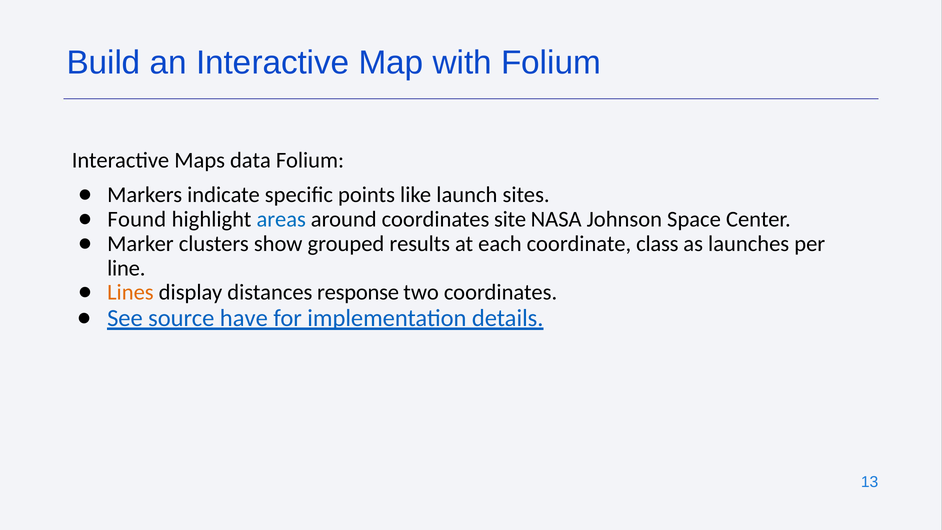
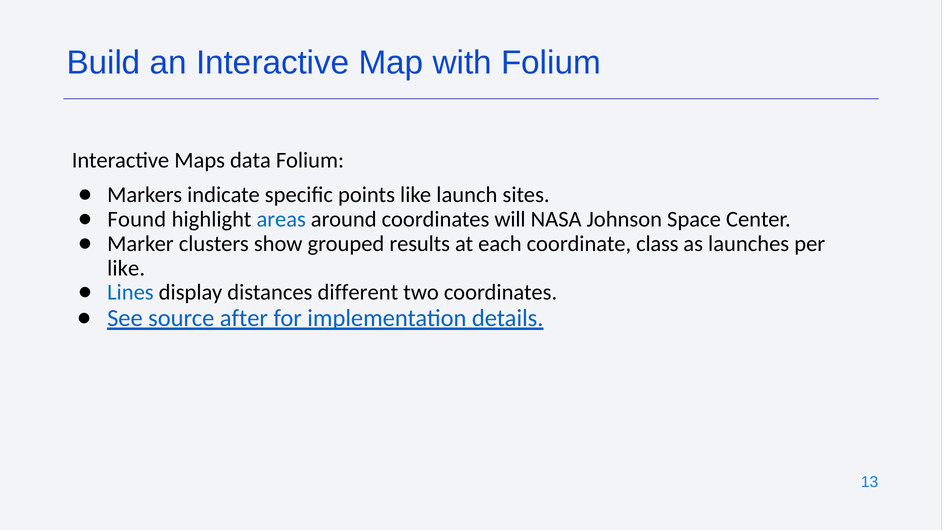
site: site -> will (510, 219)
line: line -> like (126, 268)
Lines colour: orange -> blue (130, 292)
response: response -> different (358, 292)
have: have -> after (244, 318)
